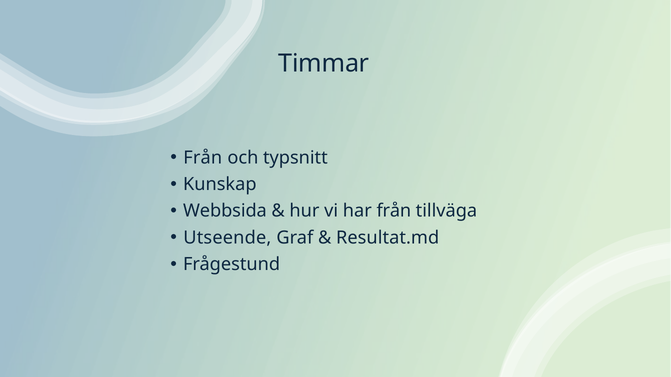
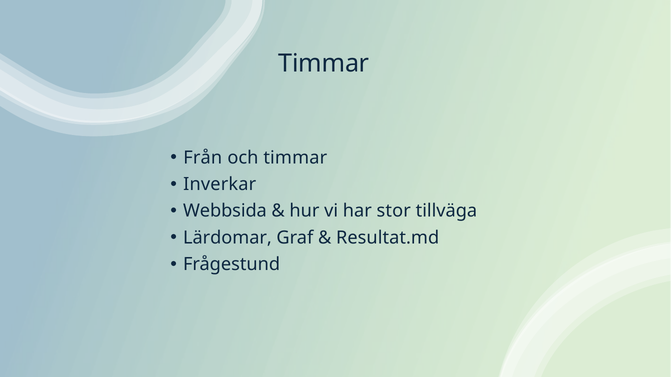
och typsnitt: typsnitt -> timmar (295, 158)
Kunskap: Kunskap -> Inverkar (220, 185)
har från: från -> stor (394, 211)
Utseende: Utseende -> Lärdomar (227, 238)
